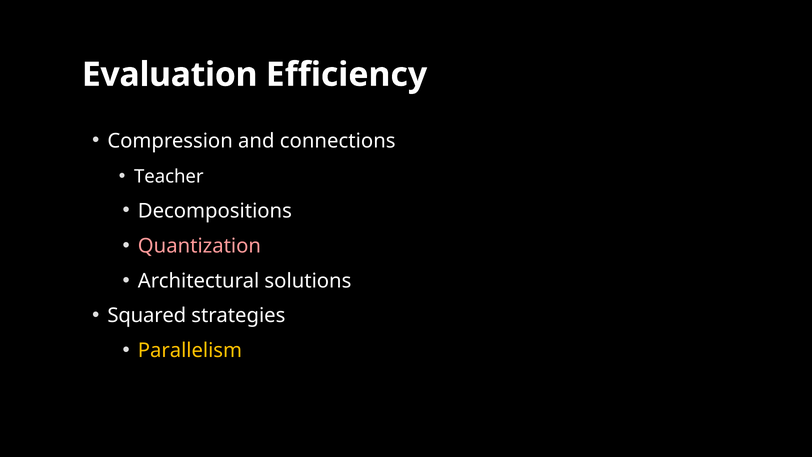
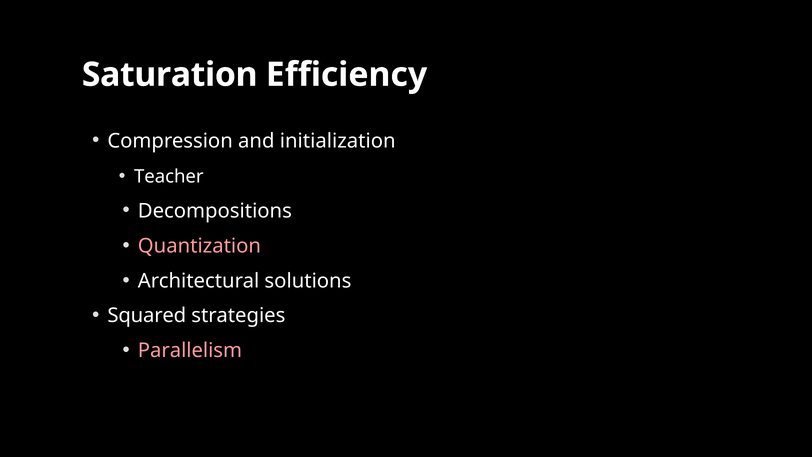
Evaluation: Evaluation -> Saturation (170, 75)
connections: connections -> initialization (338, 141)
Parallelism colour: yellow -> pink (190, 350)
